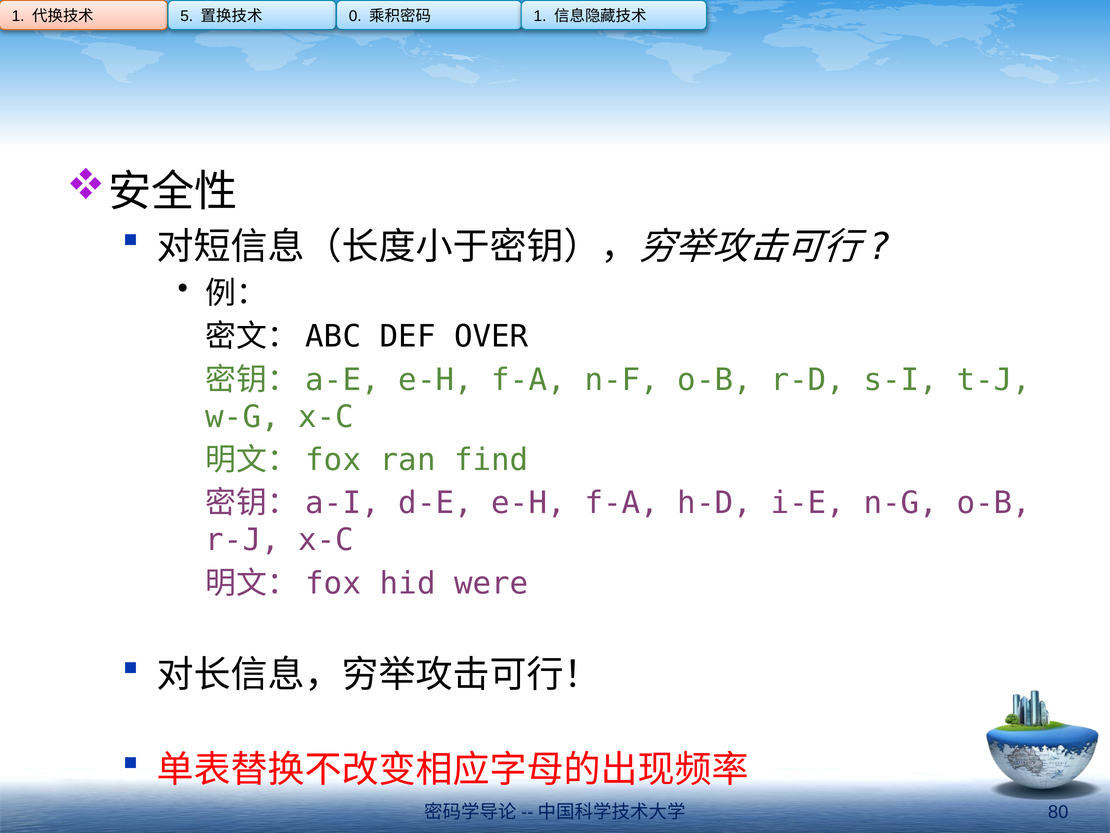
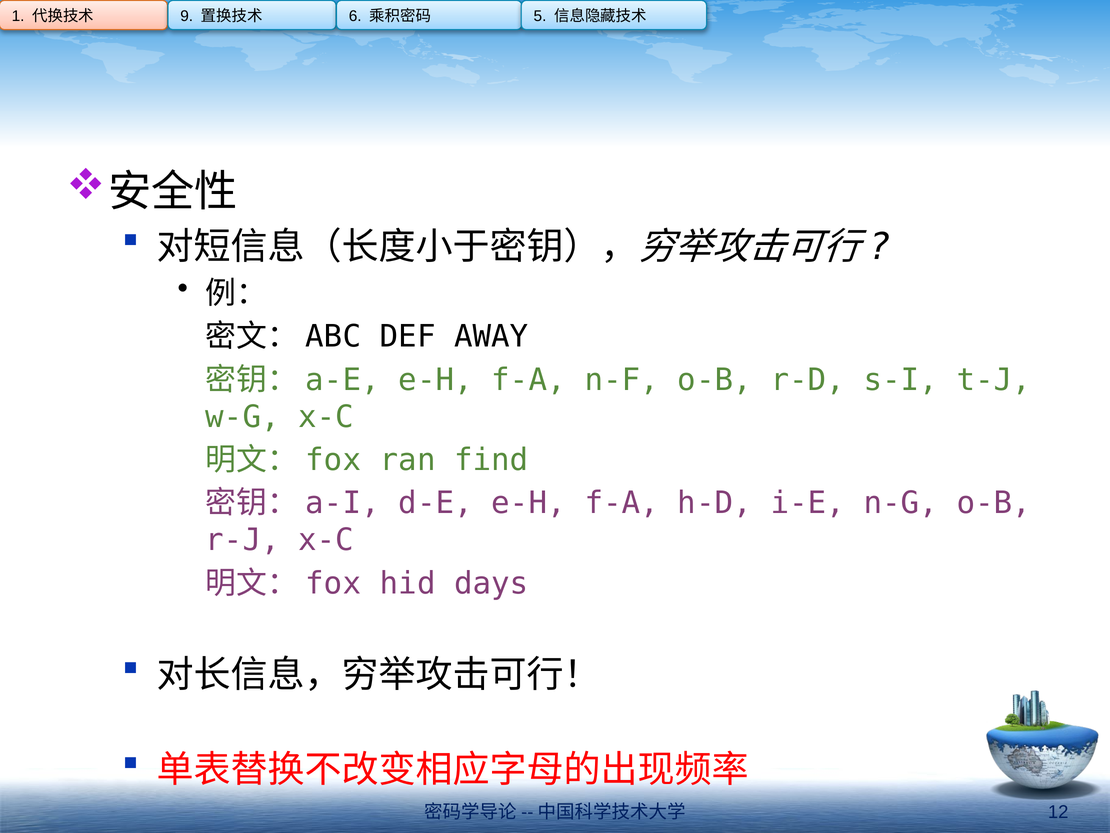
5: 5 -> 9 (187, 16)
0: 0 -> 6 (355, 16)
1: 1 -> 5 (540, 16)
OVER: OVER -> AWAY (491, 336)
were: were -> days (491, 583)
80: 80 -> 12 (1058, 811)
